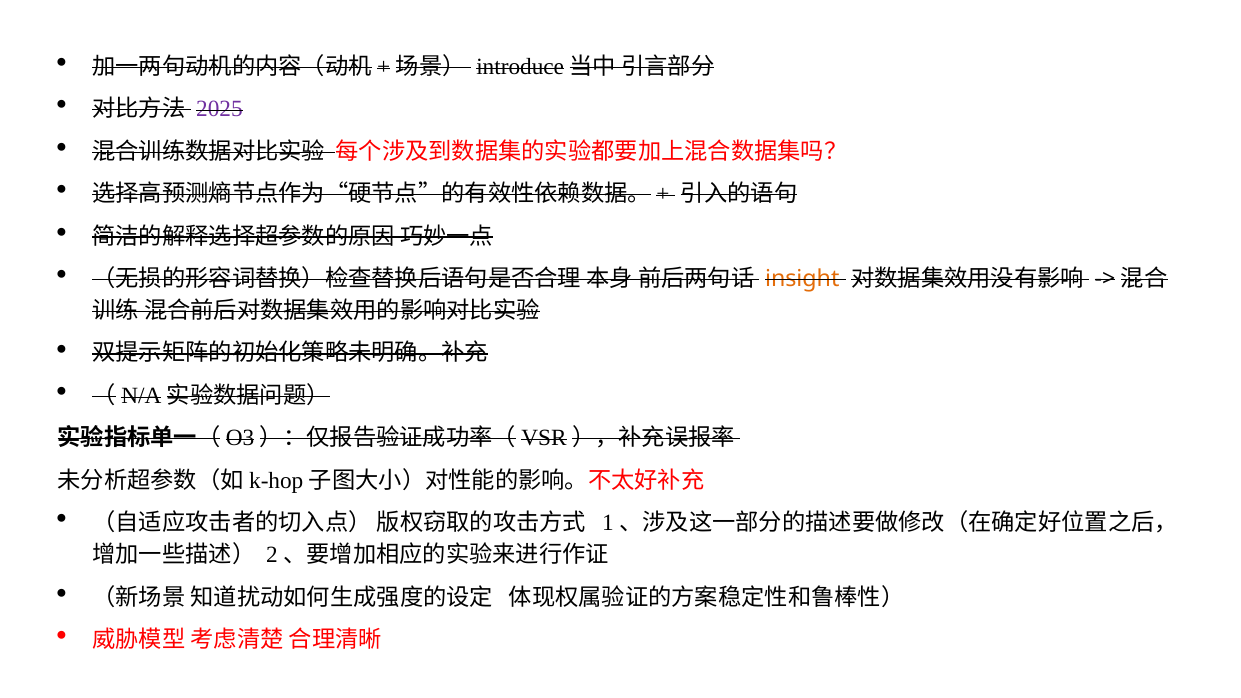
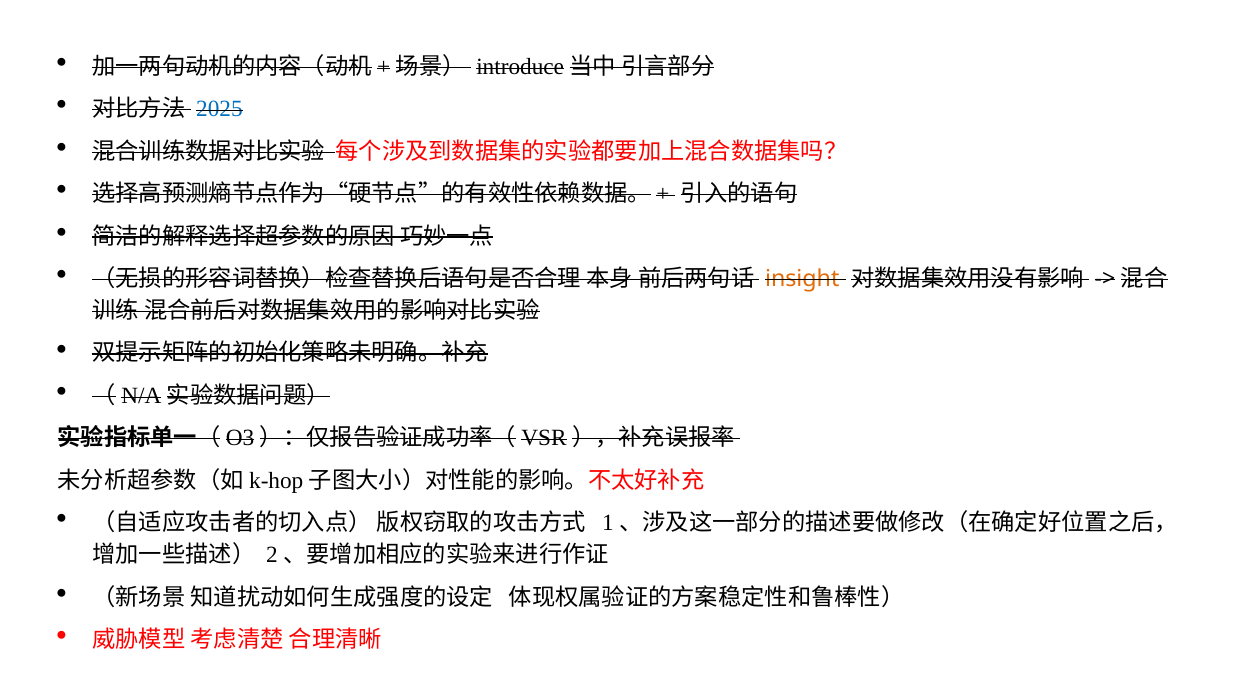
2025 colour: purple -> blue (219, 109)
